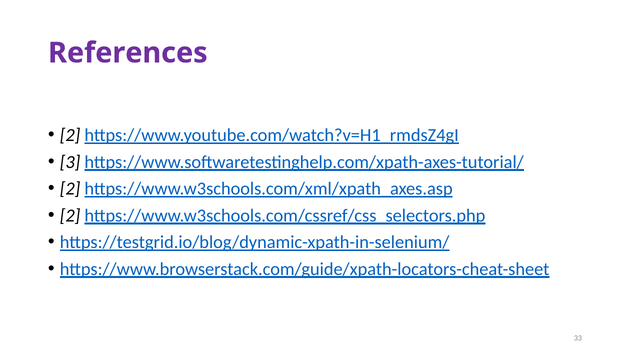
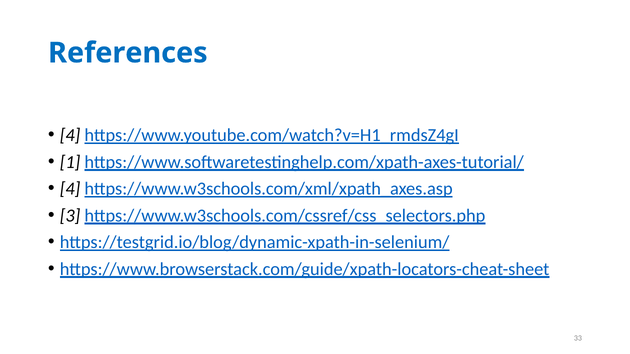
References colour: purple -> blue (128, 53)
2: 2 -> 4 (70, 135)
3: 3 -> 1 (70, 162)
2: 2 -> 4 (70, 189)
2: 2 -> 3 (70, 216)
